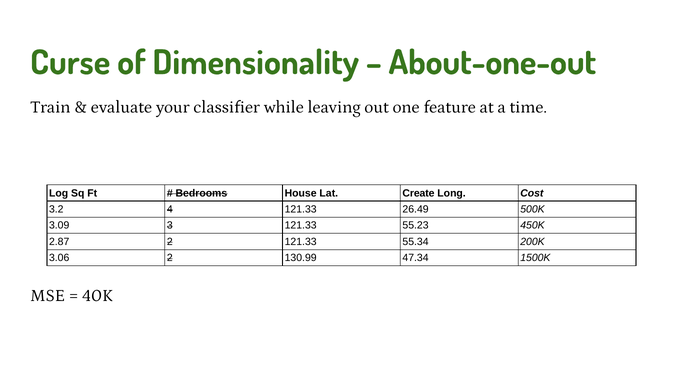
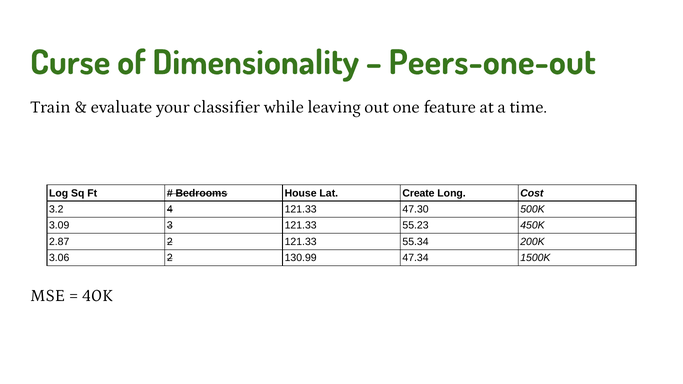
About-one-out: About-one-out -> Peers-one-out (492, 63)
26.49: 26.49 -> 47.30 (416, 209)
